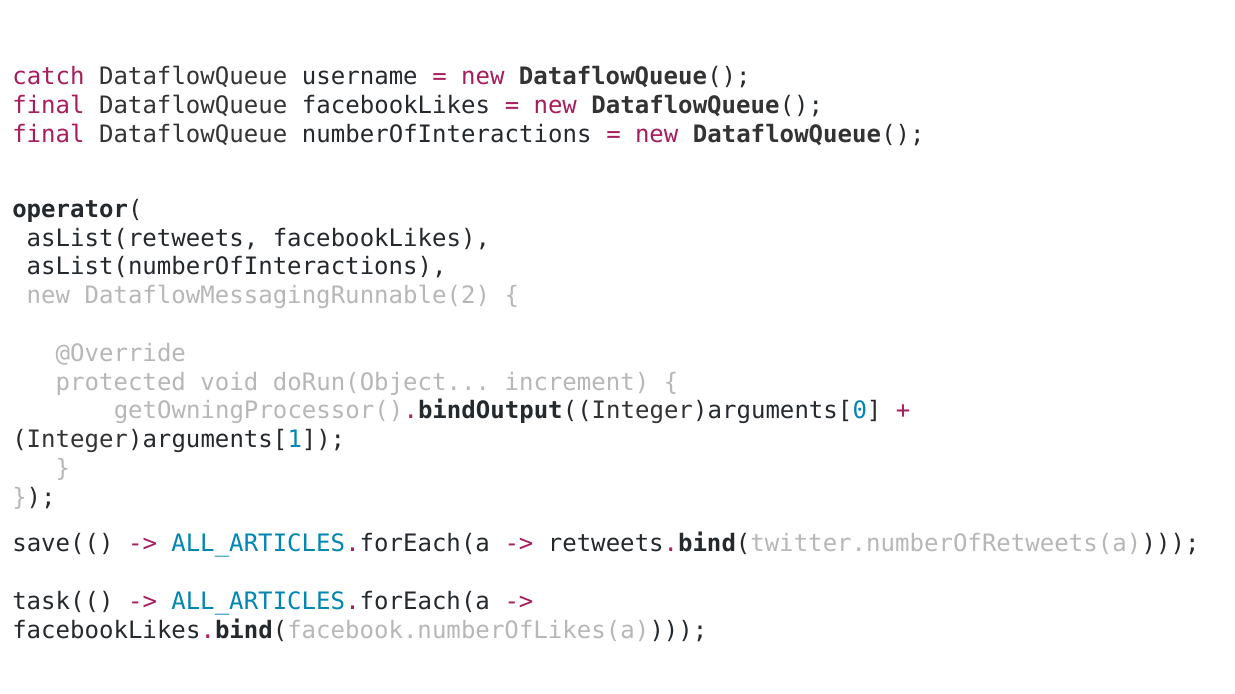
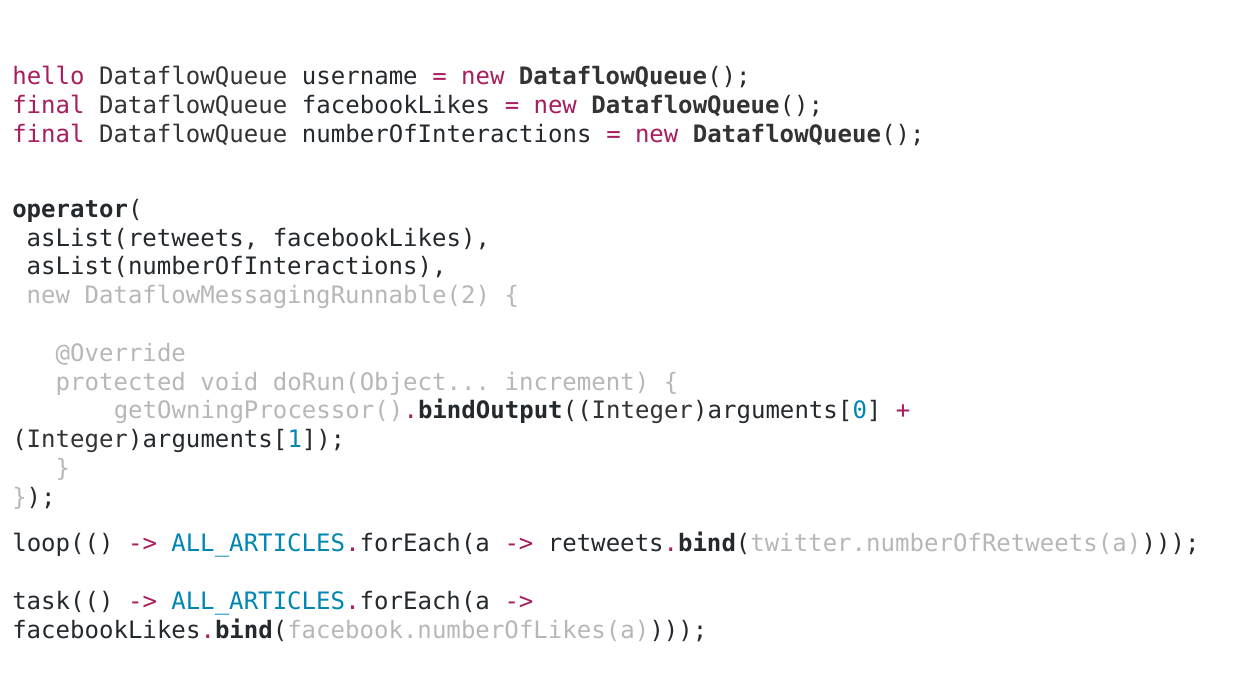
catch: catch -> hello (48, 77)
save((: save(( -> loop(( (63, 544)
